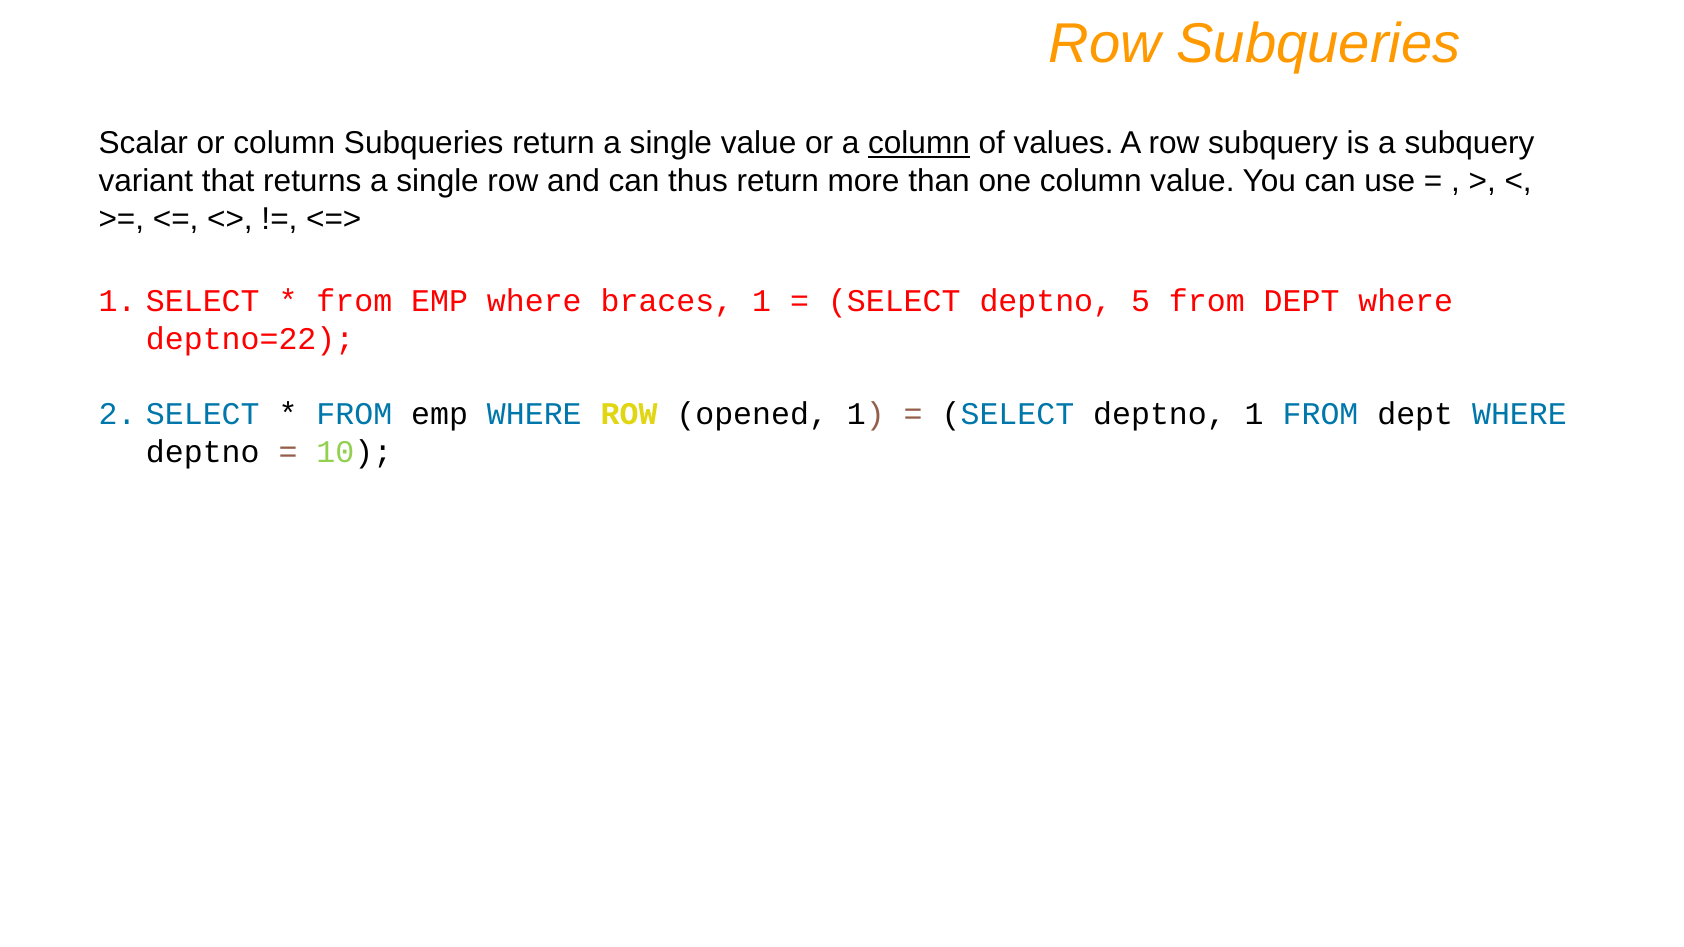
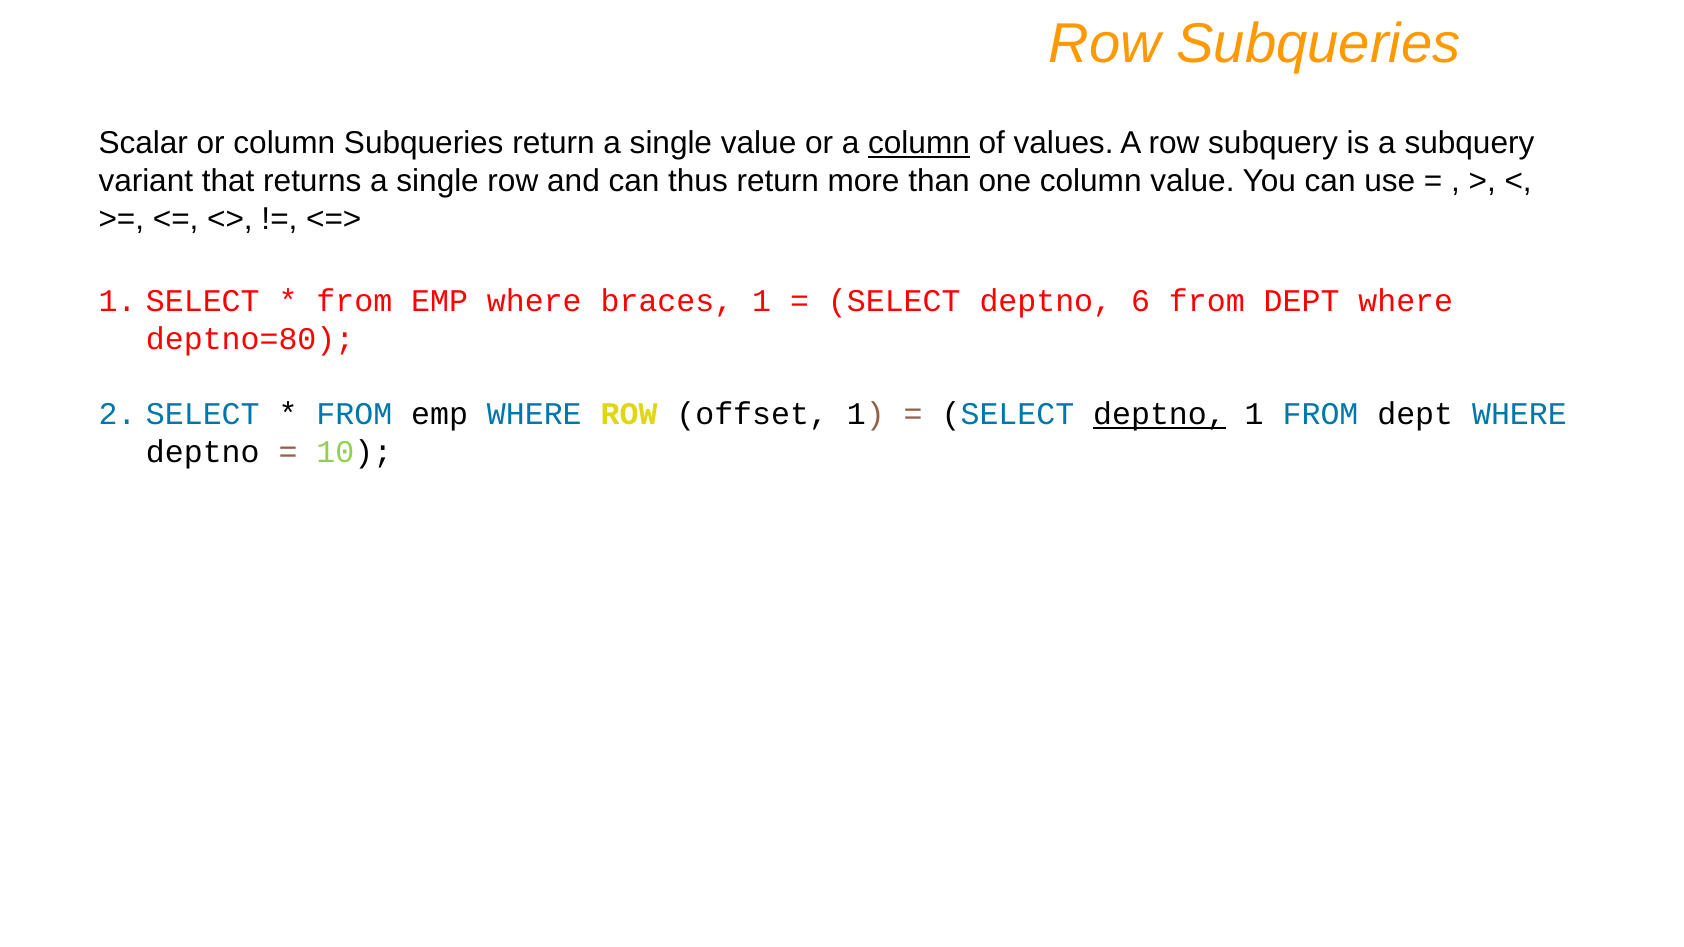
5: 5 -> 6 (1141, 301)
deptno=22: deptno=22 -> deptno=80 (250, 339)
opened: opened -> offset (752, 415)
deptno underline: none -> present (1159, 415)
